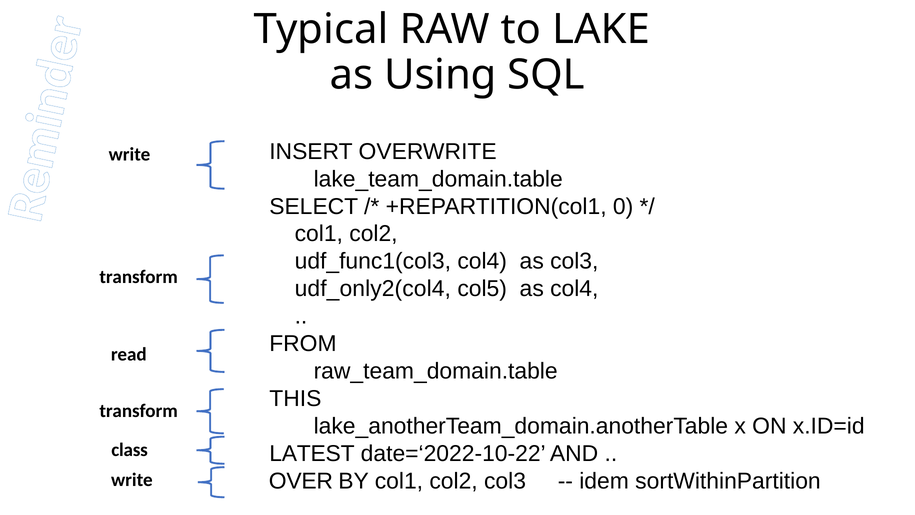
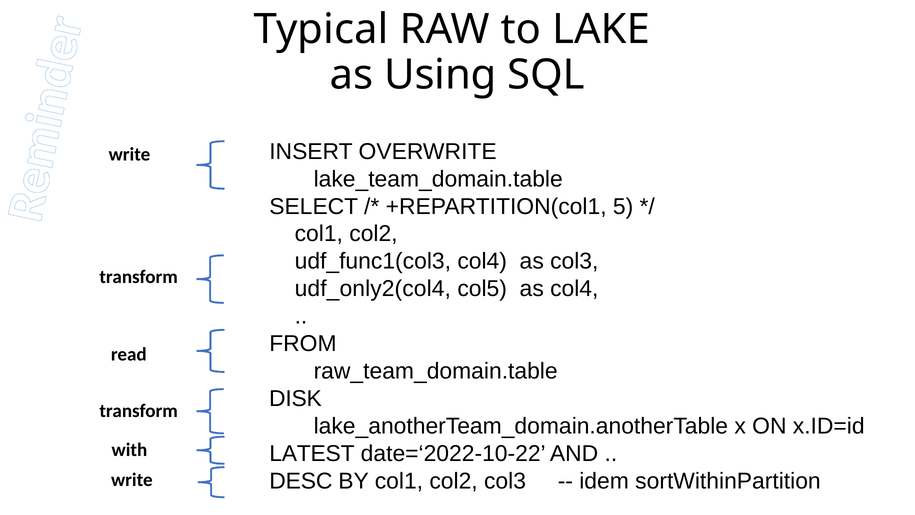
0: 0 -> 5 (623, 206)
THIS: THIS -> DISK (295, 398)
class: class -> with (129, 450)
OVER: OVER -> DESC (301, 481)
